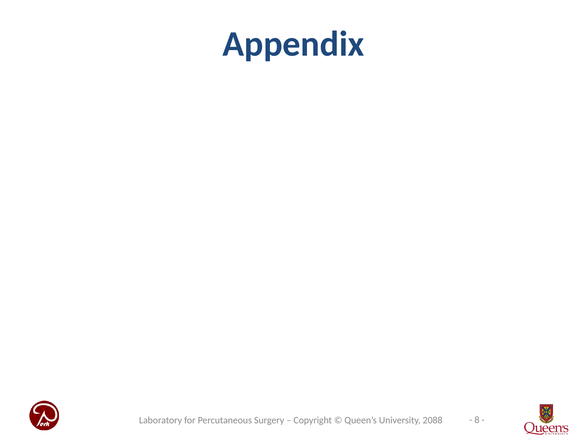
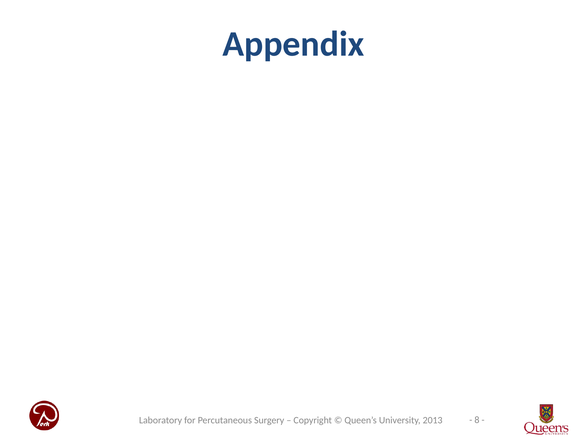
2088: 2088 -> 2013 (433, 420)
